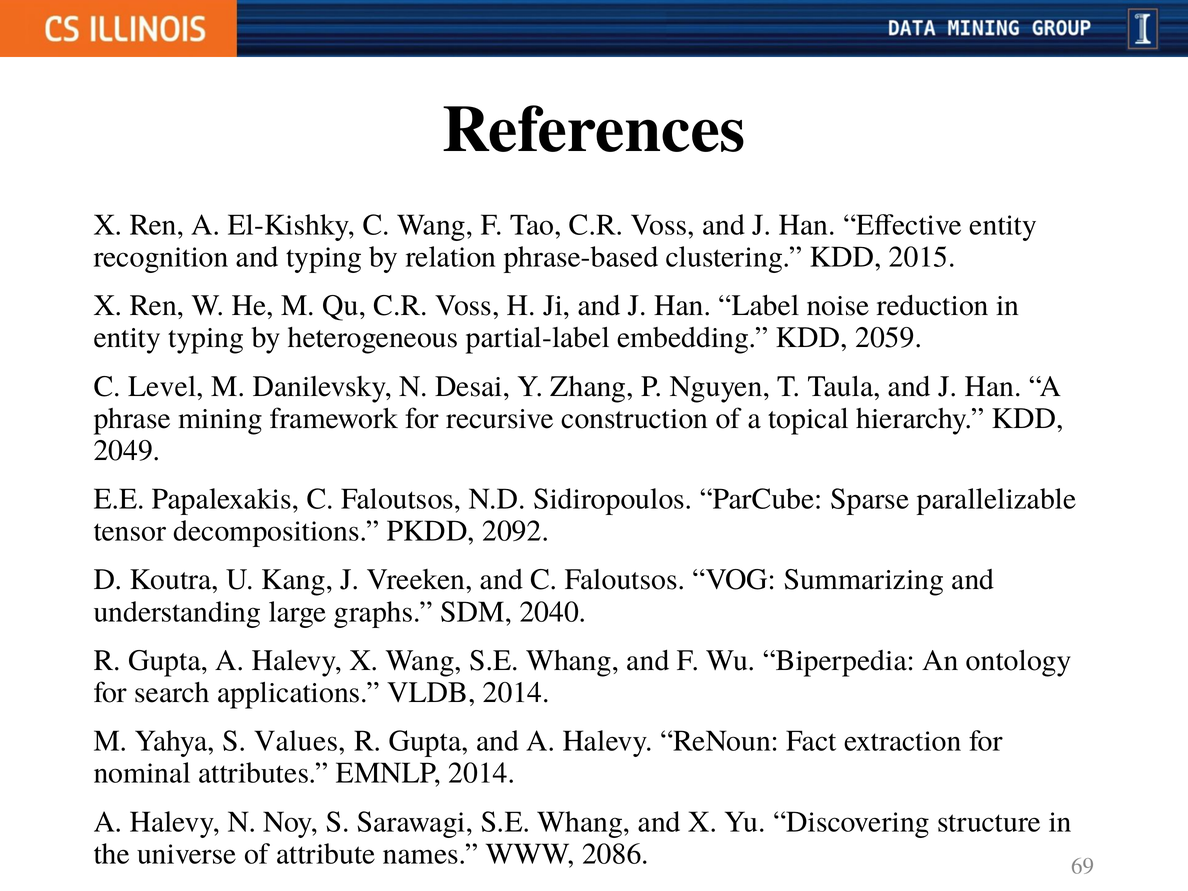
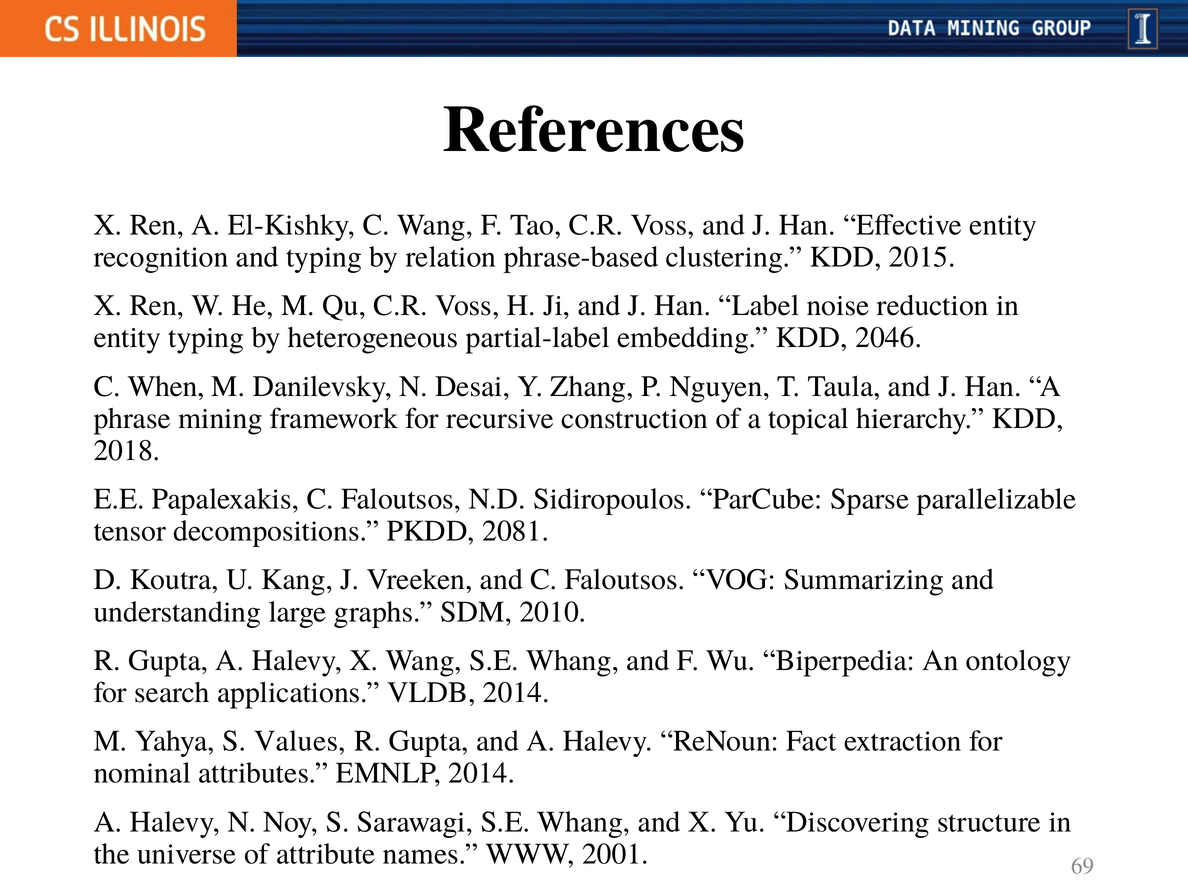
2059: 2059 -> 2046 (889, 338)
Level: Level -> When (166, 386)
2049: 2049 -> 2018 (127, 450)
2092: 2092 -> 2081 (516, 531)
2040: 2040 -> 2010 (553, 612)
2086: 2086 -> 2001 (615, 854)
